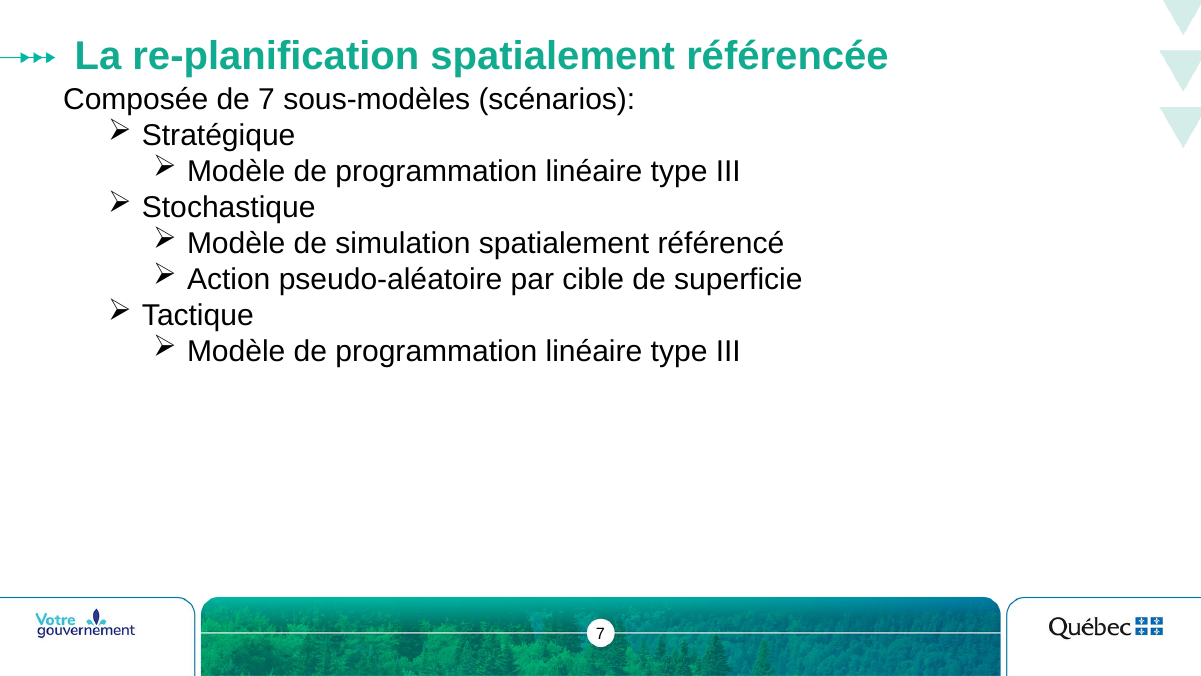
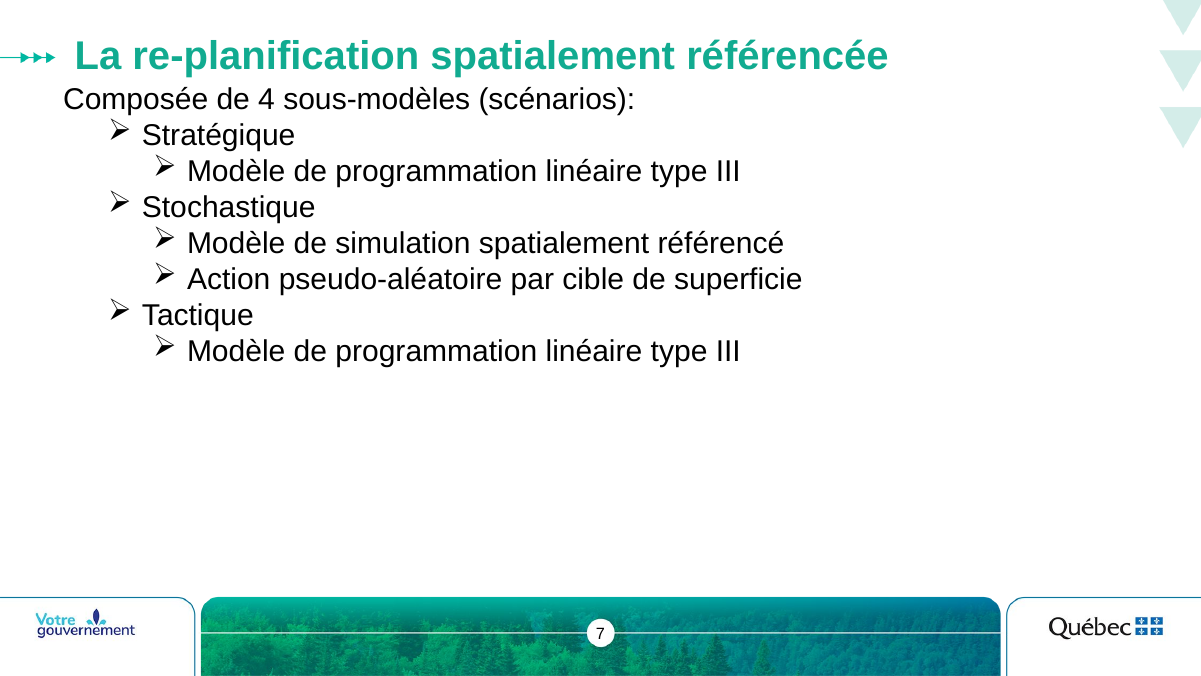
de 7: 7 -> 4 (267, 99)
